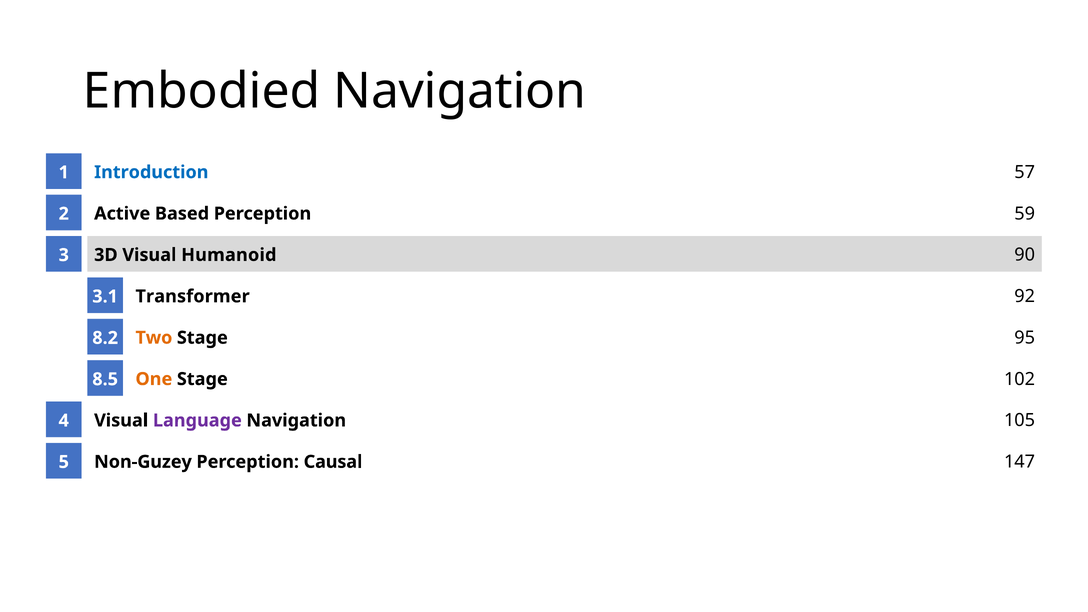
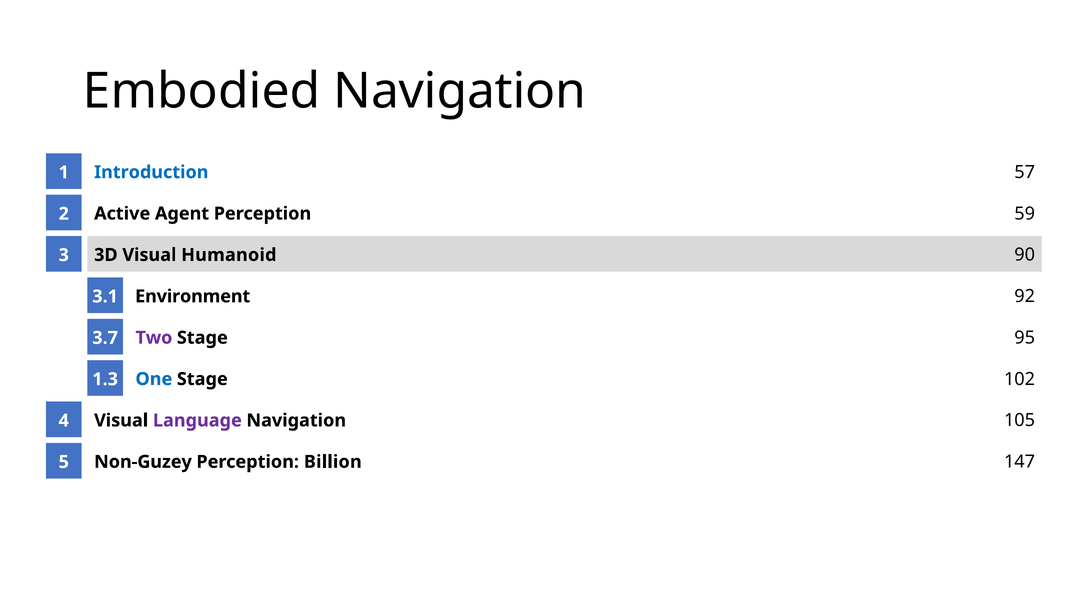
Based: Based -> Agent (182, 214)
Transformer: Transformer -> Environment (193, 296)
Two colour: orange -> purple (154, 338)
8.2: 8.2 -> 3.7 (105, 338)
One colour: orange -> blue (154, 379)
8.5: 8.5 -> 1.3 (105, 379)
Causal: Causal -> Billion (333, 462)
